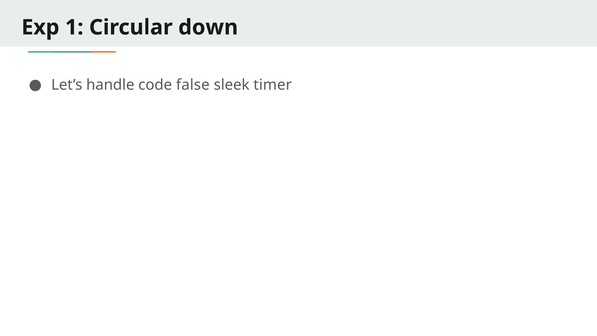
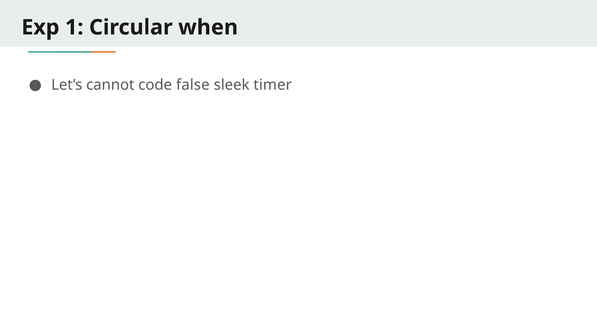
down: down -> when (208, 27)
handle: handle -> cannot (110, 85)
